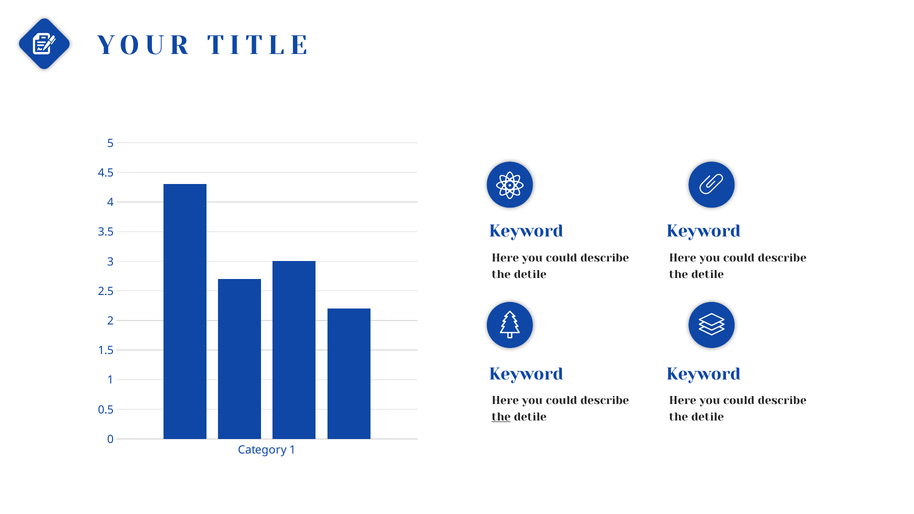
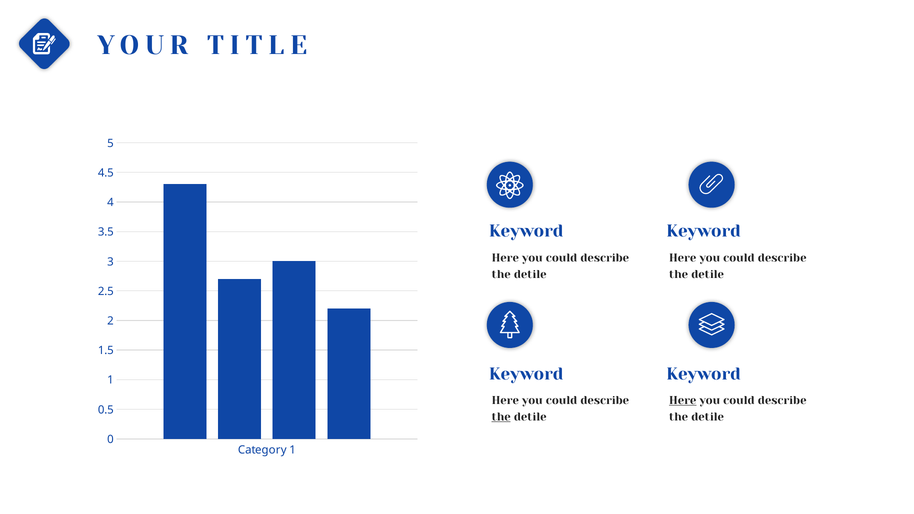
Here underline: none -> present (683, 401)
